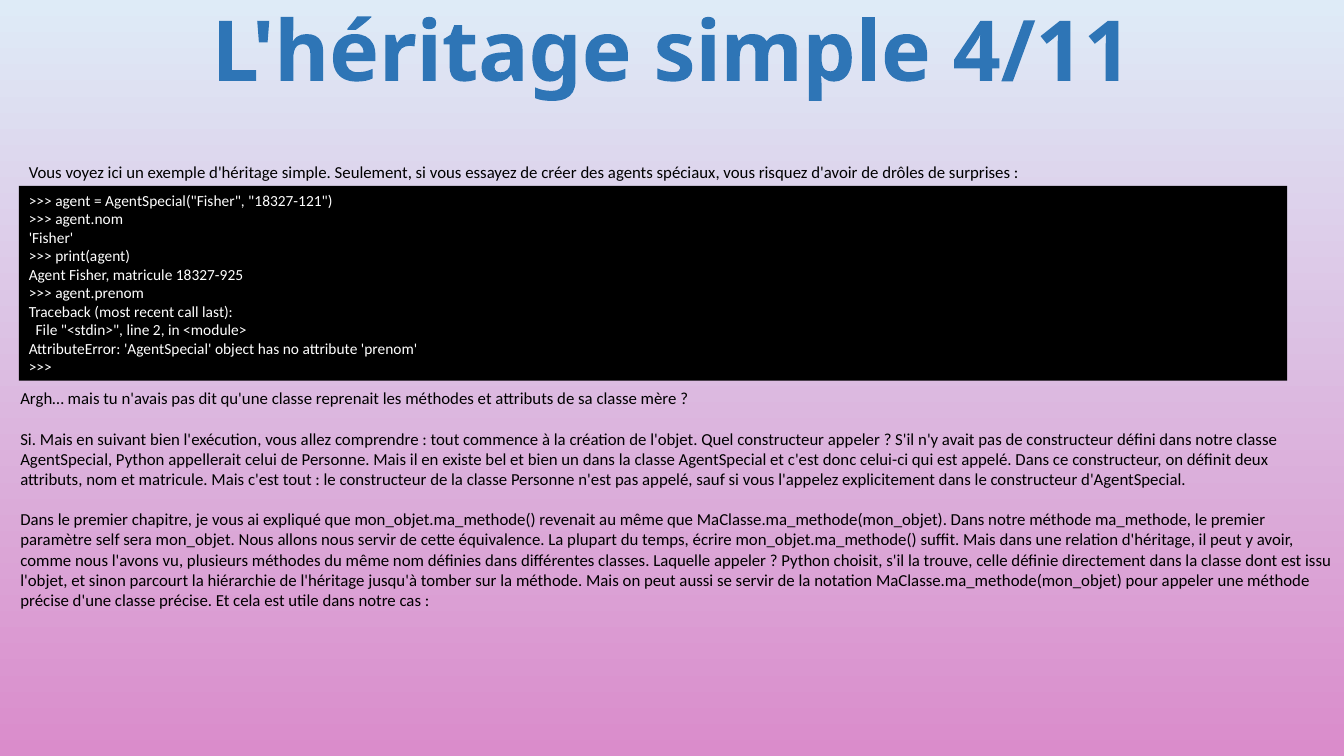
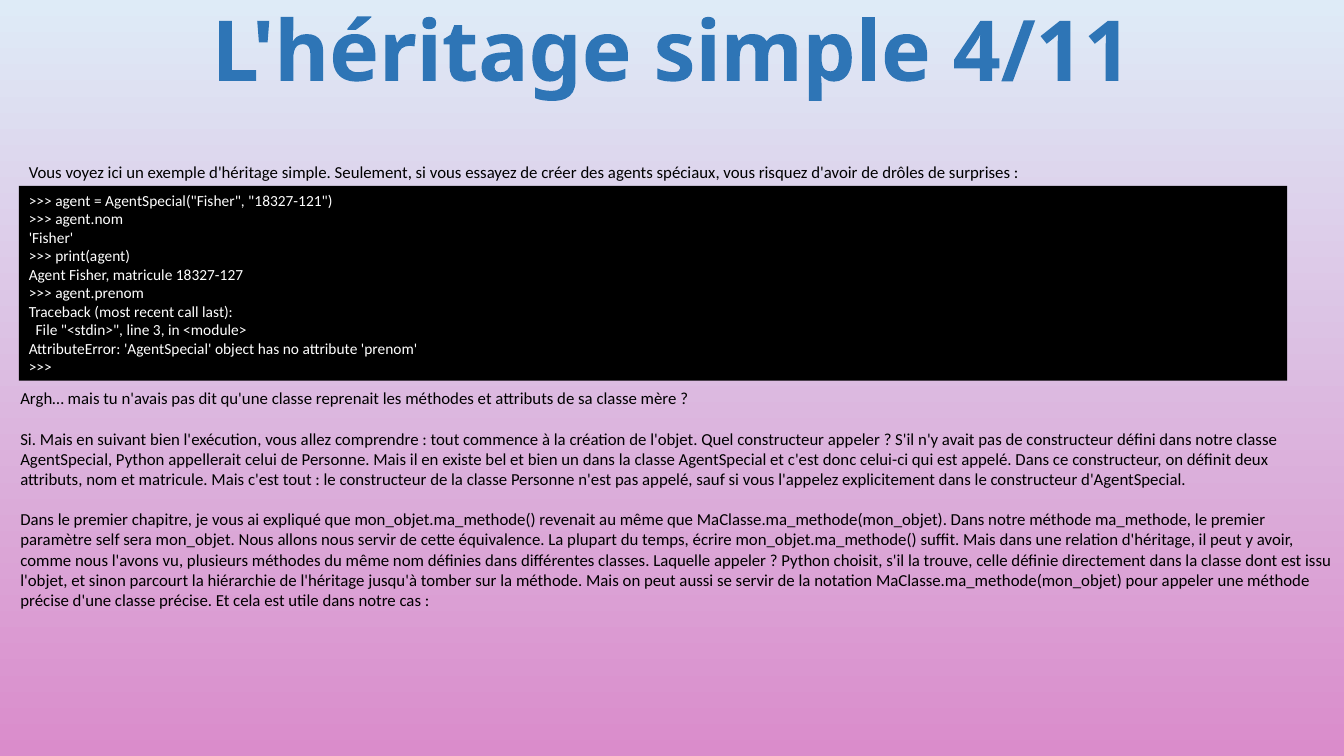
18327-925: 18327-925 -> 18327-127 (210, 275)
2: 2 -> 3 (159, 330)
